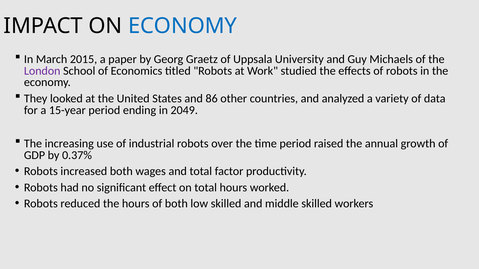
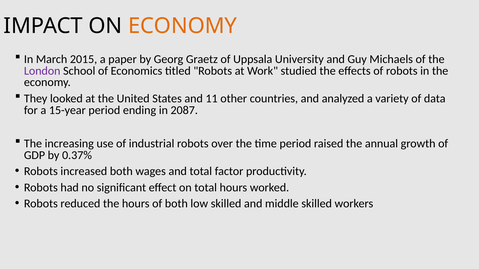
ECONOMY colour: blue -> orange (183, 26)
86: 86 -> 11 (212, 99)
2049: 2049 -> 2087 (184, 110)
